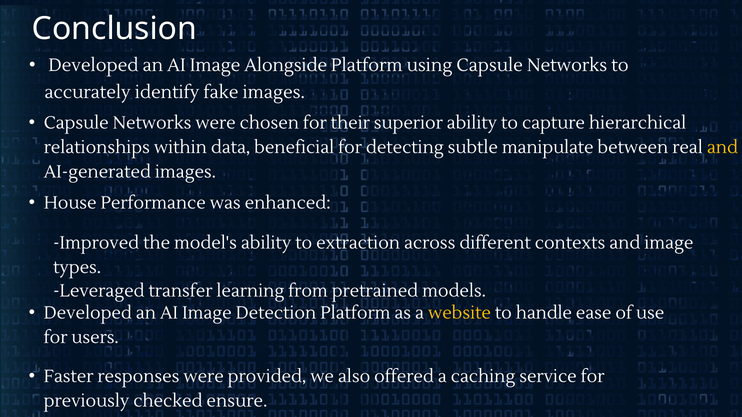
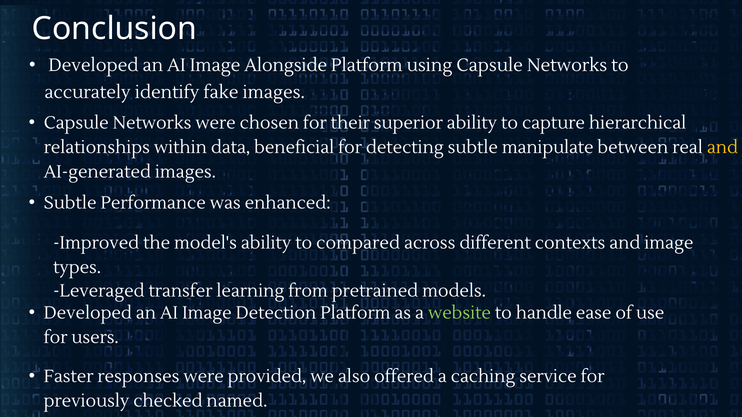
House: House -> Subtle (70, 203)
extraction: extraction -> compared (358, 243)
website colour: yellow -> light green (460, 313)
ensure: ensure -> named (237, 401)
